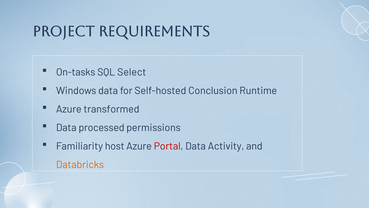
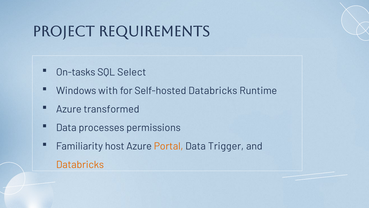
Windows data: data -> with (108, 91)
Self-hosted Conclusion: Conclusion -> Databricks (213, 91)
processed: processed -> processes (101, 128)
Portal colour: red -> orange (169, 146)
Activity: Activity -> Trigger (226, 146)
